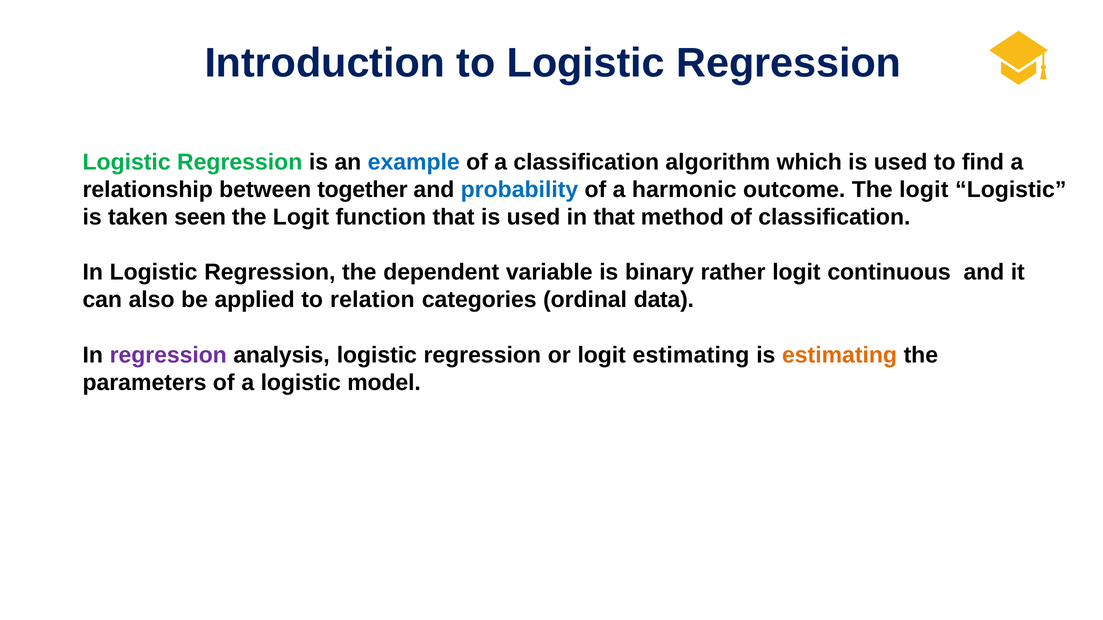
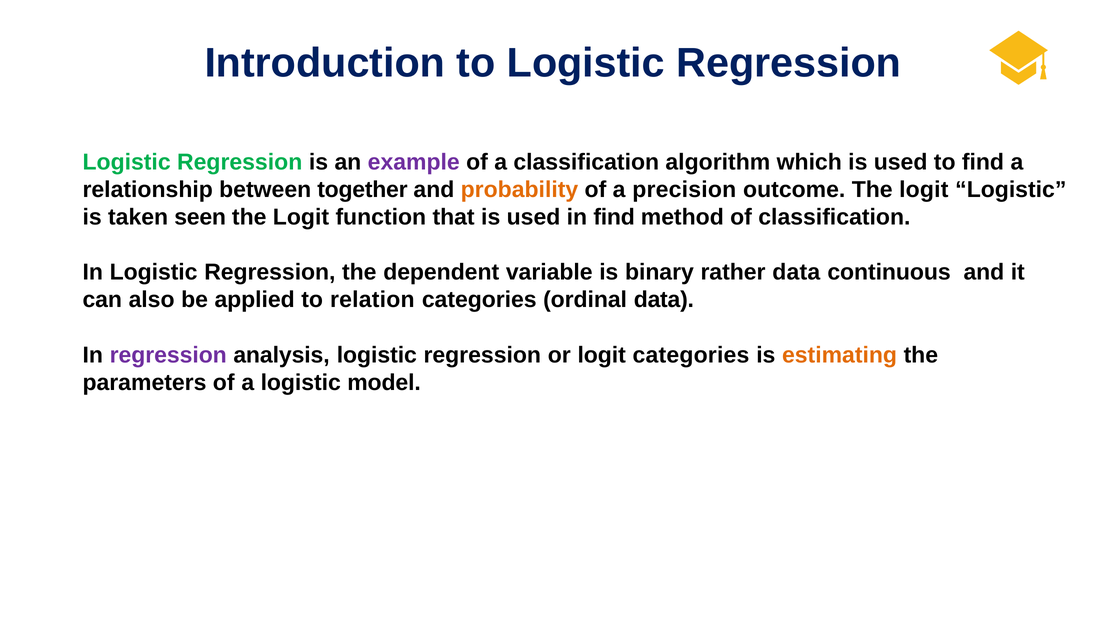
example colour: blue -> purple (414, 162)
probability colour: blue -> orange (519, 190)
harmonic: harmonic -> precision (684, 190)
in that: that -> find (614, 217)
rather logit: logit -> data (796, 273)
logit estimating: estimating -> categories (691, 355)
